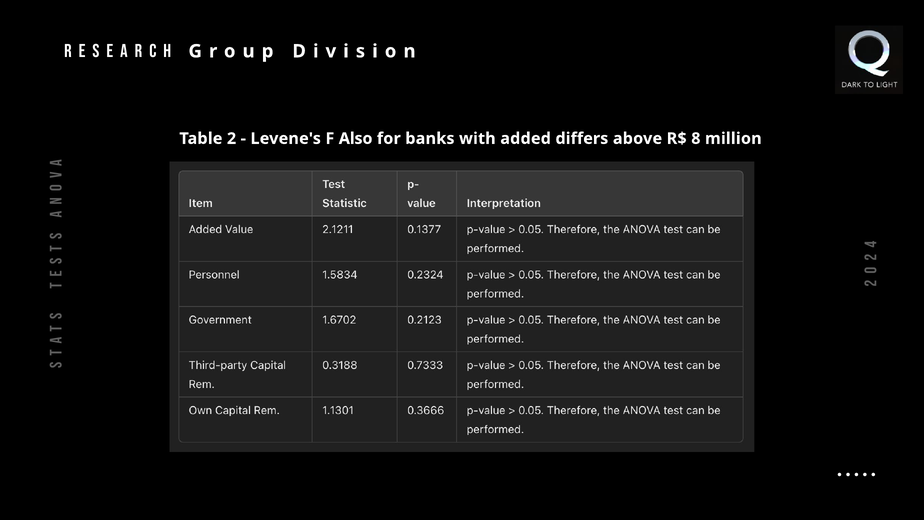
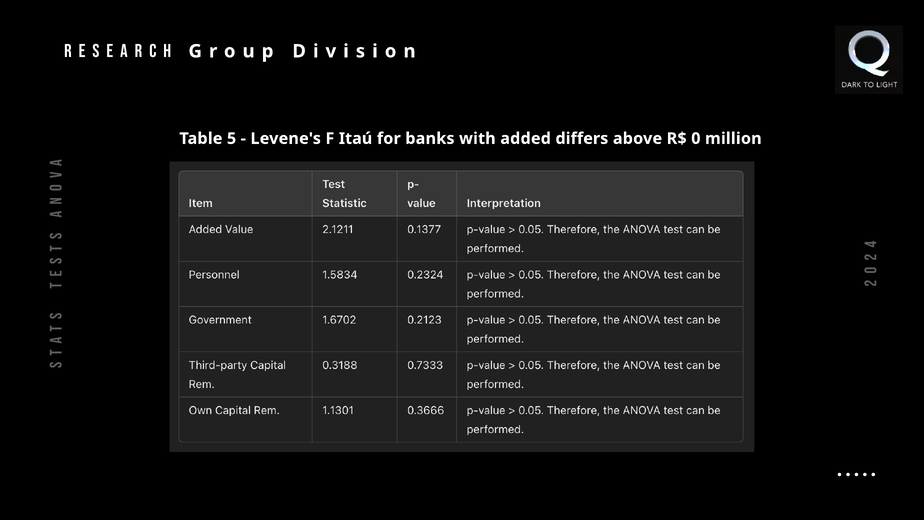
Table 2: 2 -> 5 (232, 138)
Also: Also -> Itaú (356, 138)
R$ 8: 8 -> 0 (696, 138)
